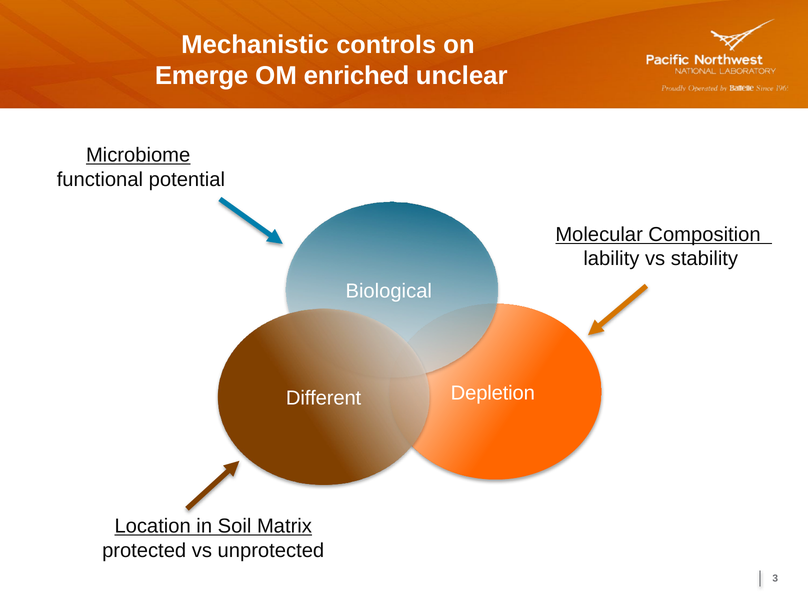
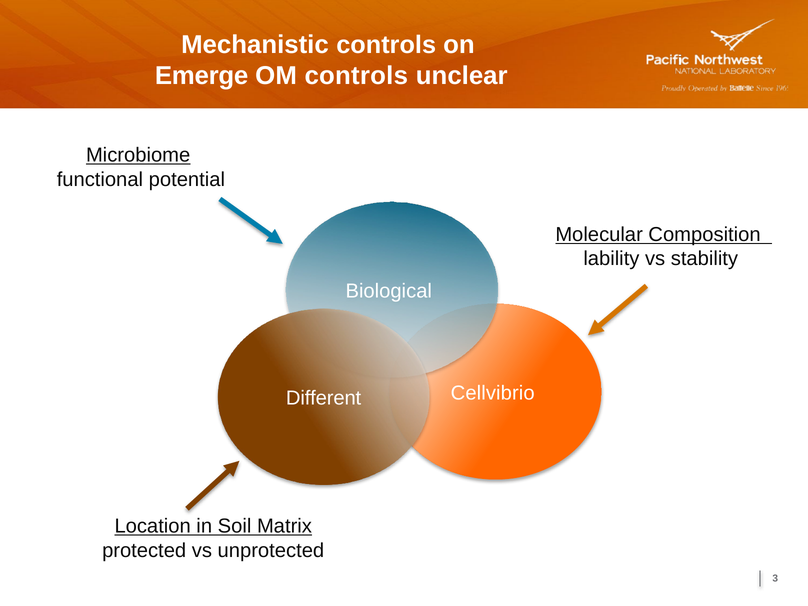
OM enriched: enriched -> controls (356, 76)
Depletion: Depletion -> Cellvibrio (493, 393)
